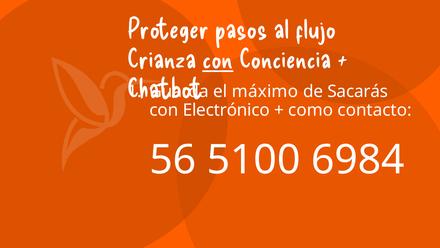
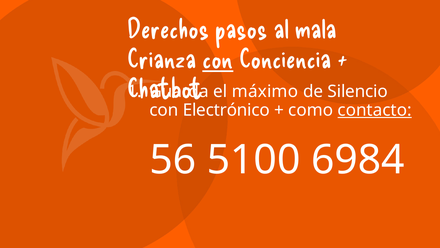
Proteger: Proteger -> Derechos (168, 30)
flujo: flujo -> mala (316, 30)
Sacarás: Sacarás -> Silencio (358, 91)
contacto underline: none -> present (375, 110)
